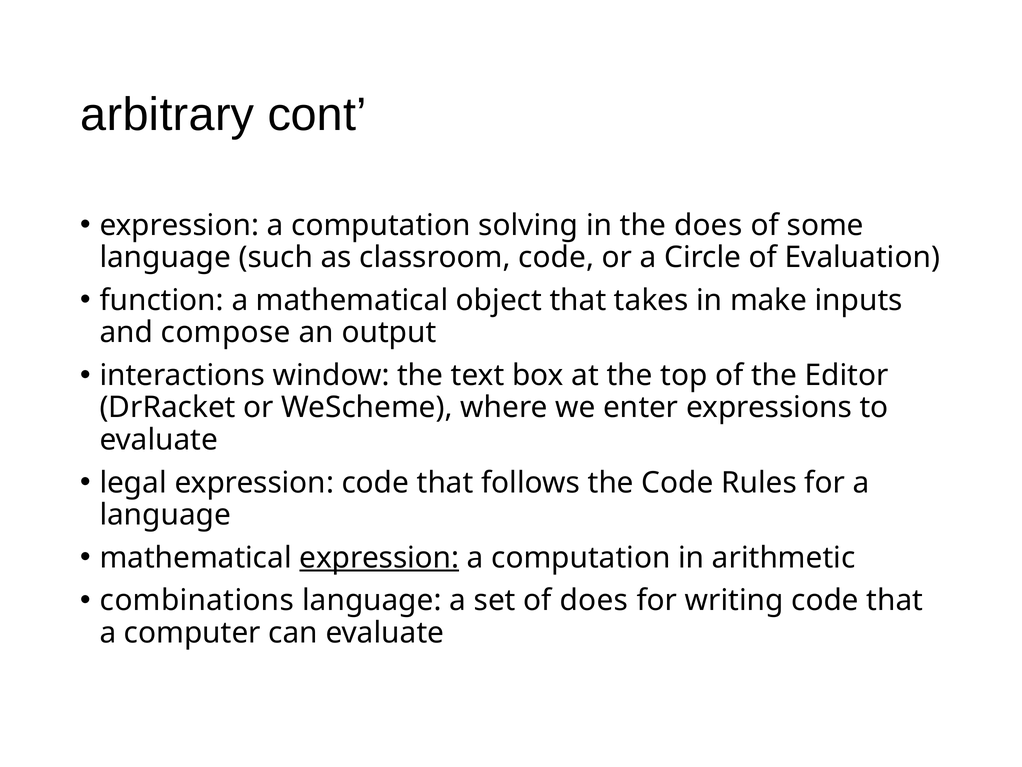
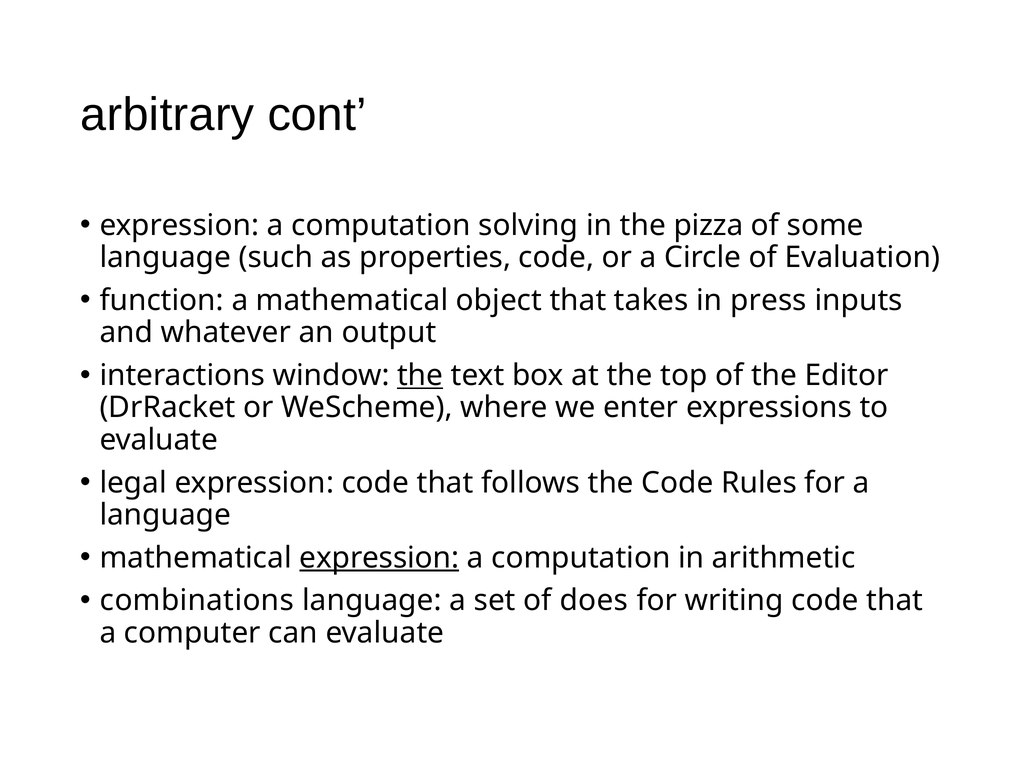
the does: does -> pizza (708, 225)
classroom: classroom -> properties (435, 257)
make: make -> press (768, 300)
compose: compose -> whatever (226, 332)
the underline: none -> present (420, 375)
